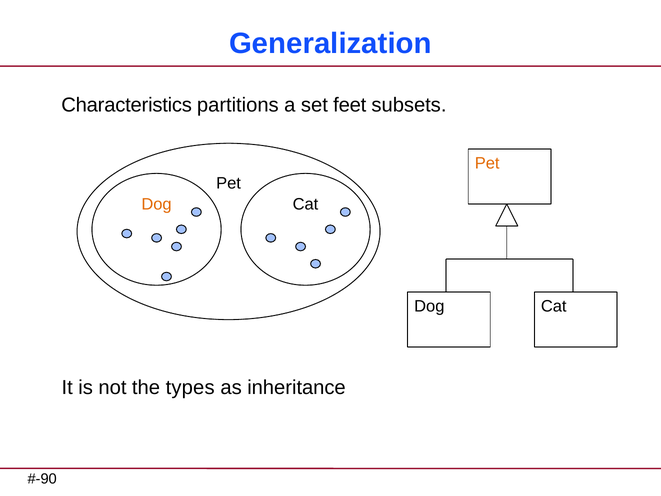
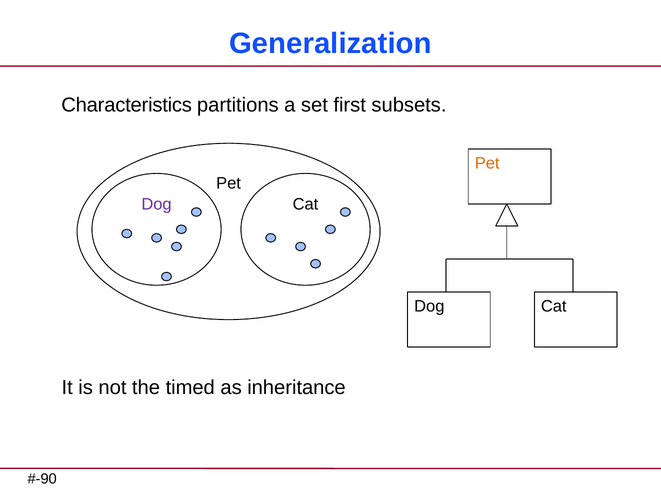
feet: feet -> first (350, 105)
Dog colour: orange -> purple (157, 204)
types: types -> timed (190, 387)
